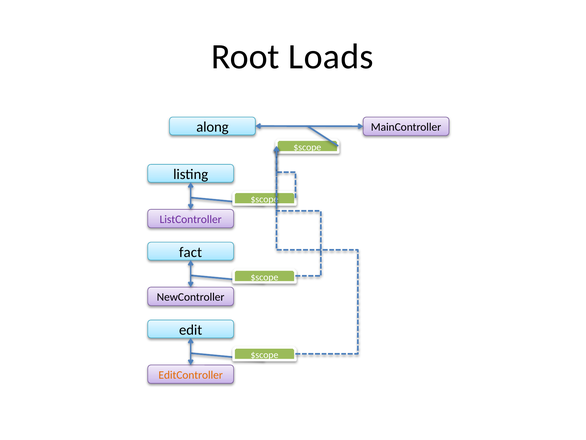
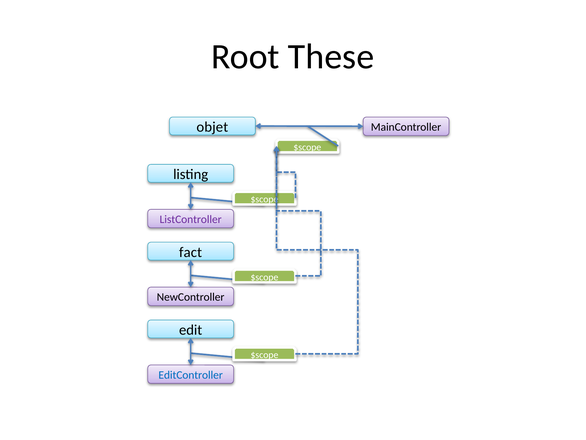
Loads: Loads -> These (331, 57)
along: along -> objet (212, 127)
EditController colour: orange -> blue (191, 375)
